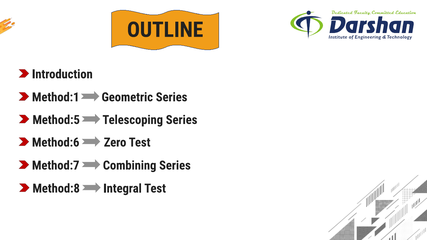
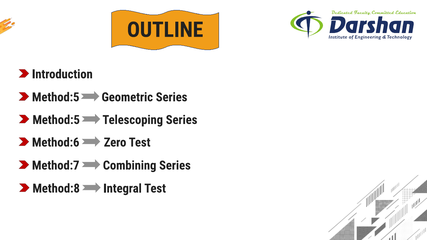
Method:1: Method:1 -> Method:5 (56, 97)
